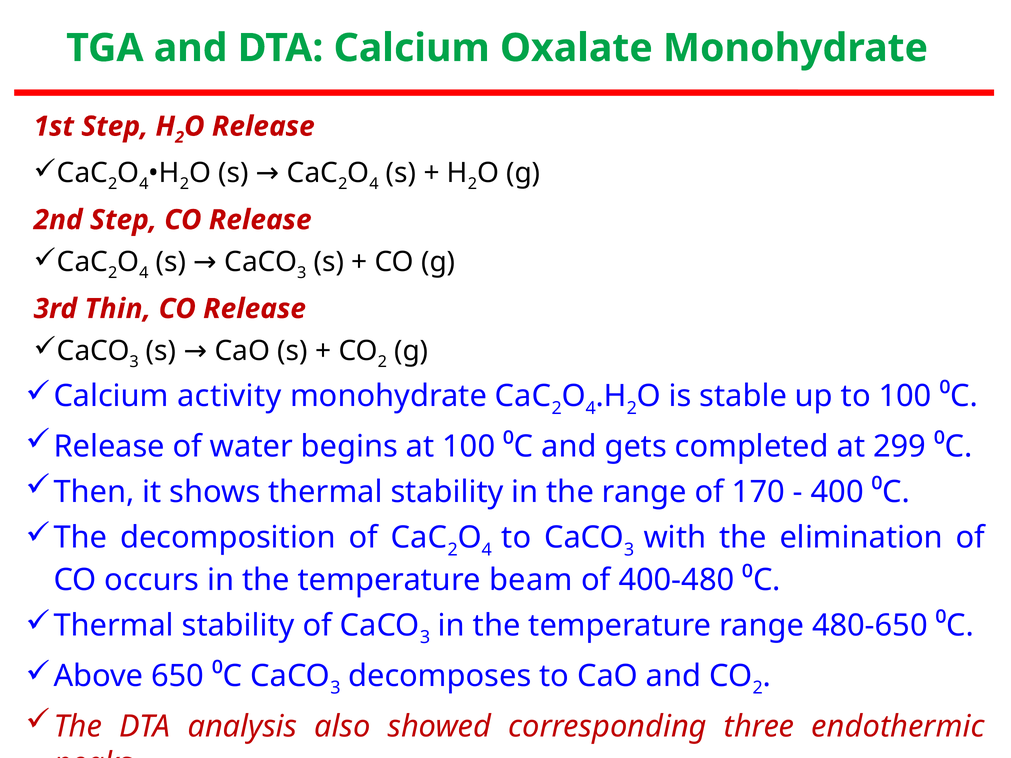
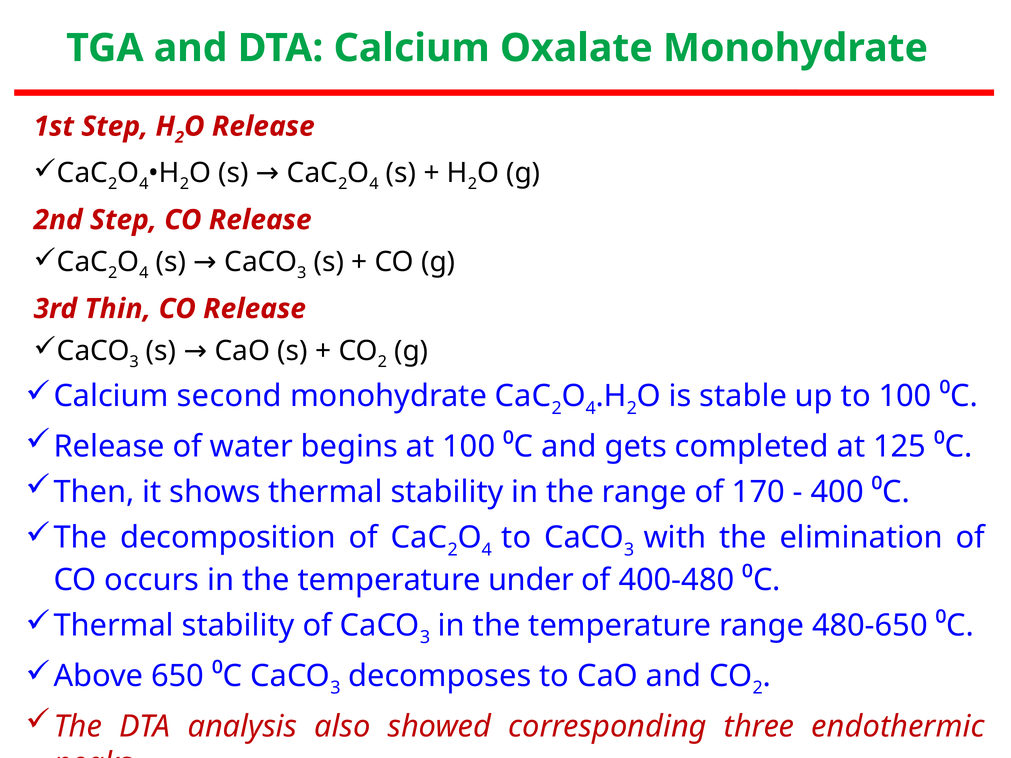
activity: activity -> second (229, 396)
299: 299 -> 125 (900, 447)
beam: beam -> under (531, 580)
